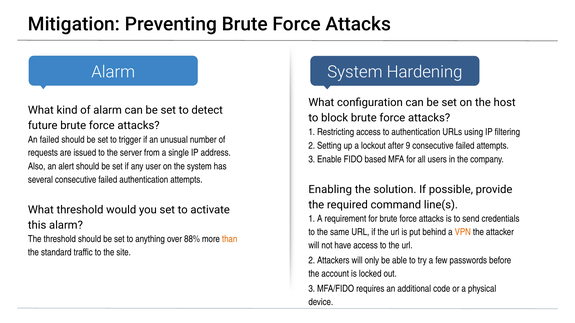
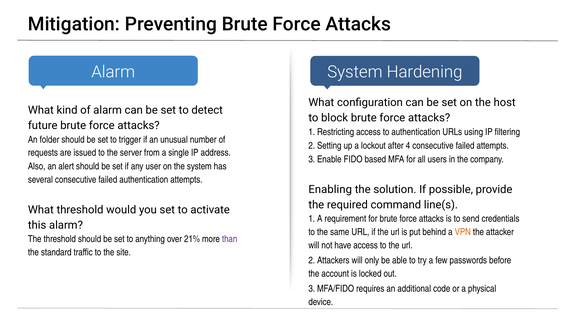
An failed: failed -> folder (50, 140)
9: 9 -> 4 (408, 146)
88%: 88% -> 21% (192, 239)
than colour: orange -> purple (230, 239)
